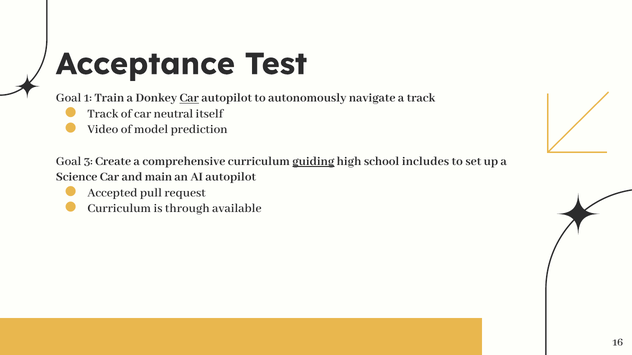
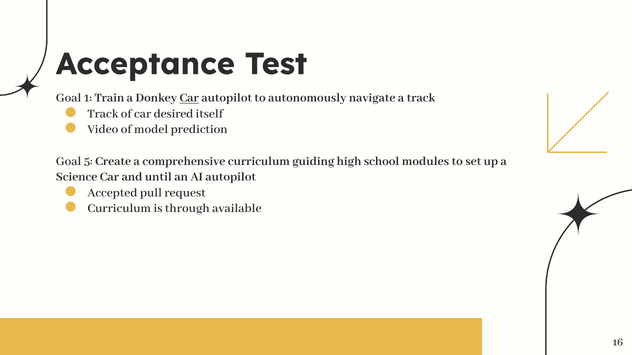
neutral: neutral -> desired (174, 114)
3: 3 -> 5 (88, 161)
guiding underline: present -> none (313, 161)
includes: includes -> modules (426, 161)
main: main -> until (158, 177)
